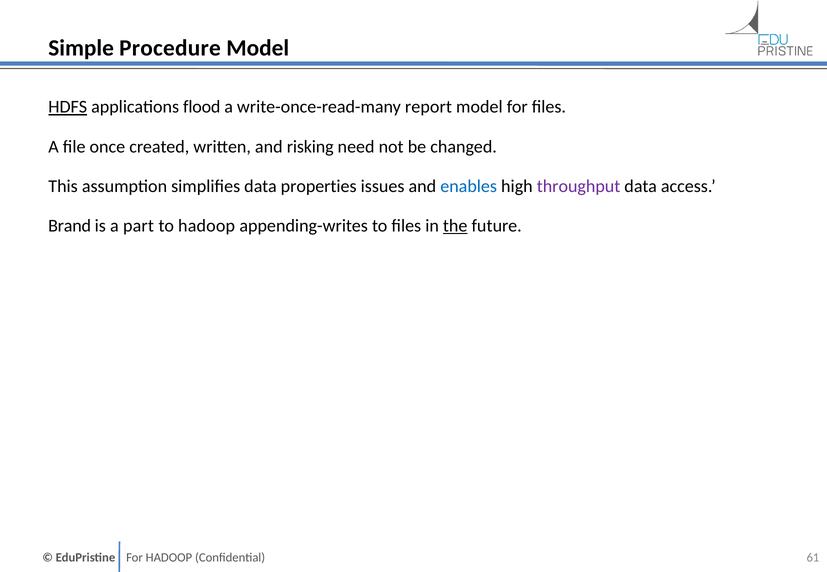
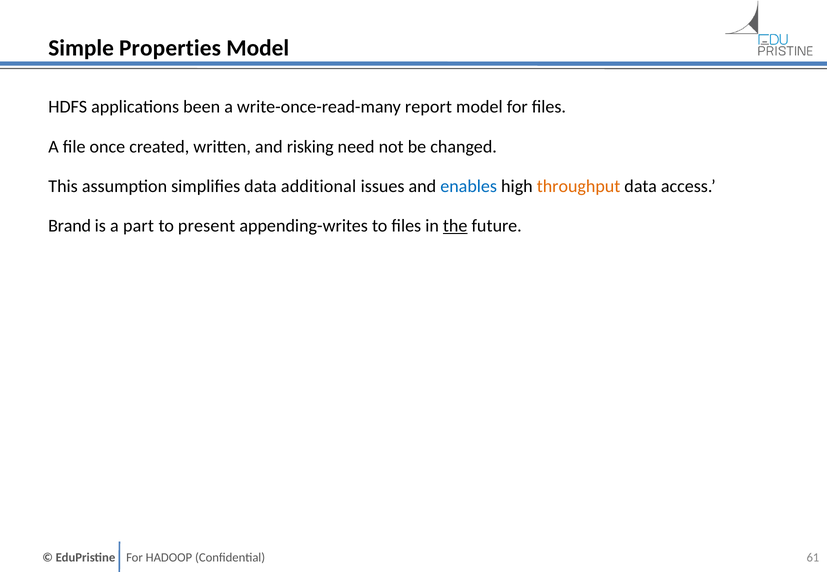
Procedure: Procedure -> Properties (170, 48)
HDFS underline: present -> none (68, 107)
flood: flood -> been (202, 107)
properties: properties -> additional (319, 186)
throughput colour: purple -> orange (579, 186)
to hadoop: hadoop -> present (207, 226)
